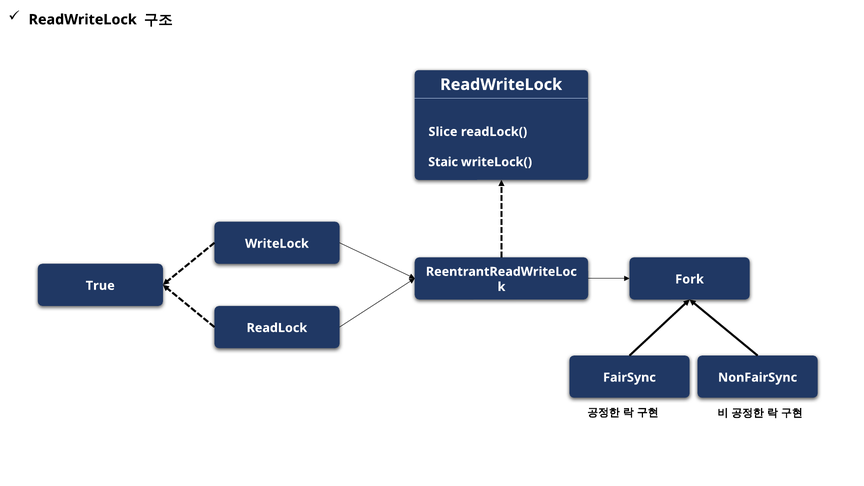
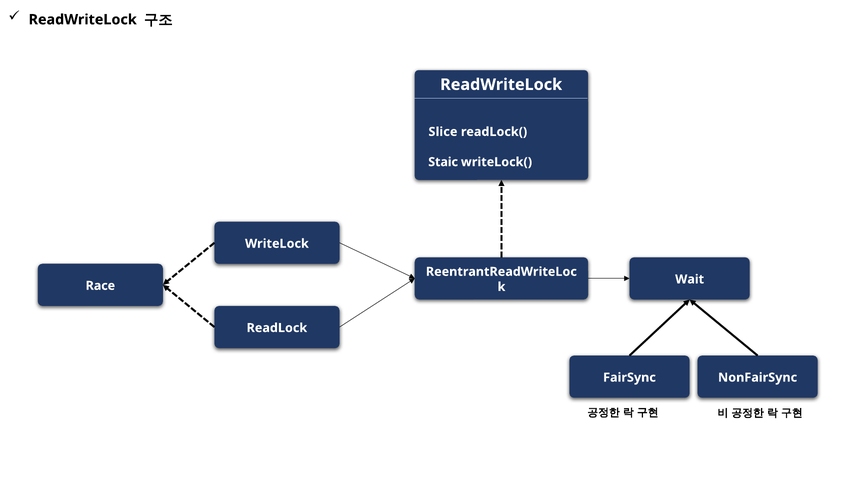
Fork: Fork -> Wait (690, 279)
True: True -> Race (100, 286)
